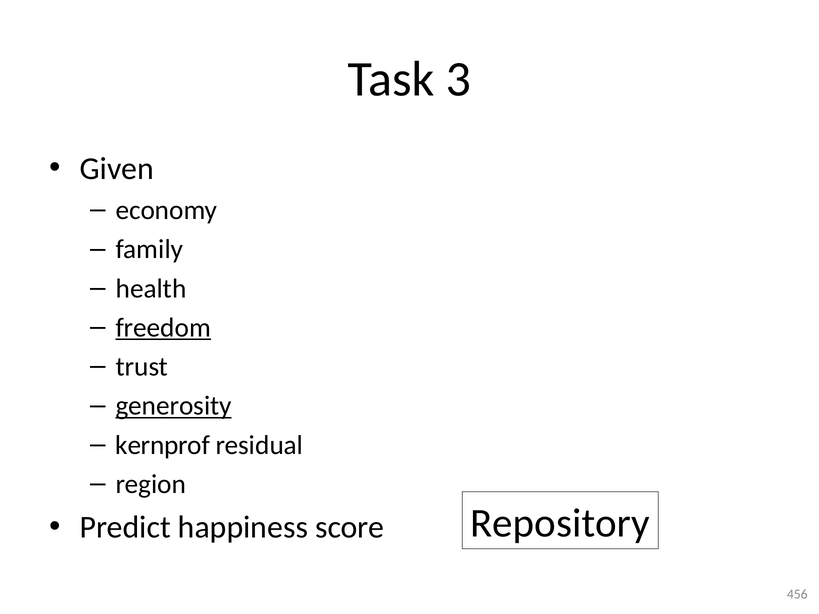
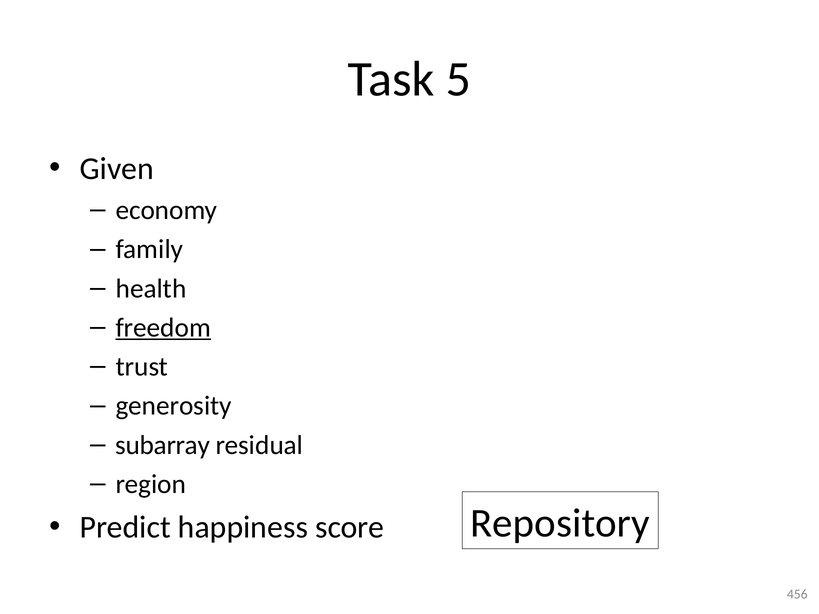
3: 3 -> 5 (458, 79)
generosity underline: present -> none (174, 406)
kernprof: kernprof -> subarray (163, 445)
